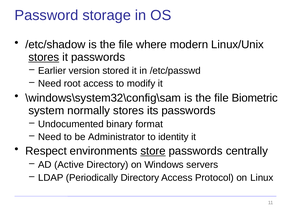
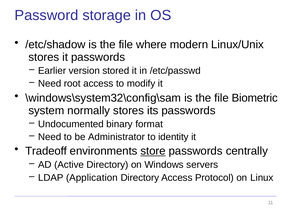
stores underline: present -> none (44, 57)
Respect: Respect -> Tradeoff (46, 151)
Periodically: Periodically -> Application (92, 178)
